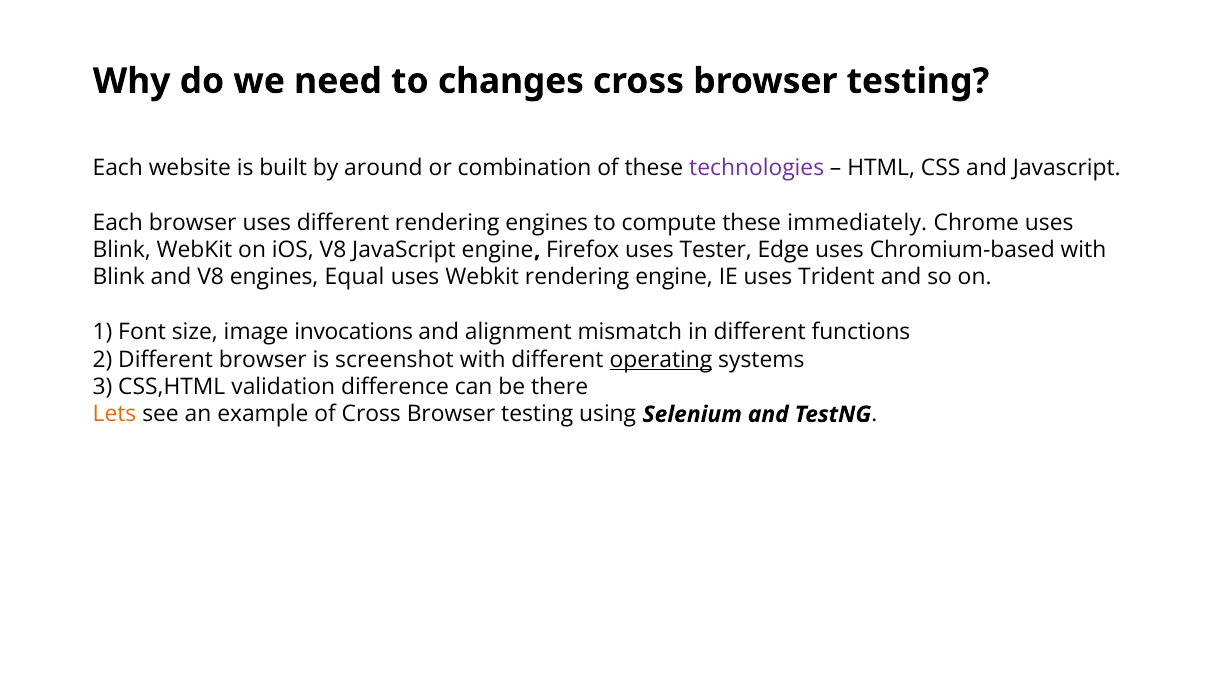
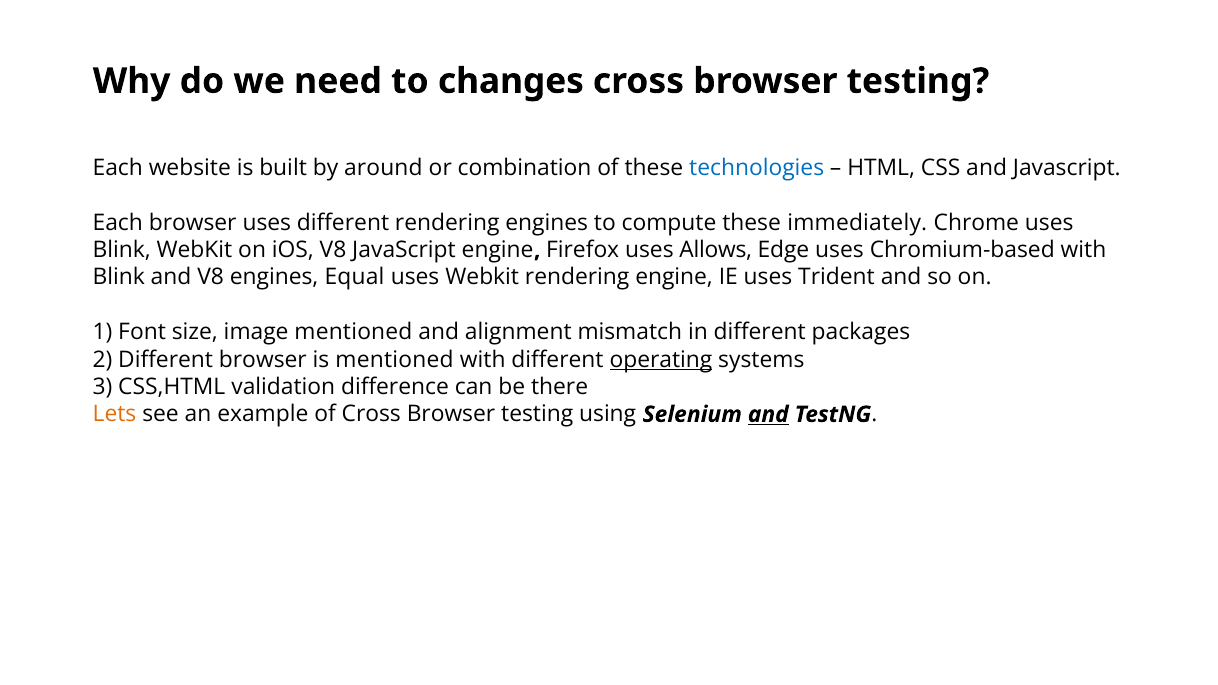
technologies colour: purple -> blue (757, 168)
Tester: Tester -> Allows (716, 250)
image invocations: invocations -> mentioned (353, 332)
functions: functions -> packages (861, 332)
is screenshot: screenshot -> mentioned (394, 360)
and underline: none -> present (768, 414)
